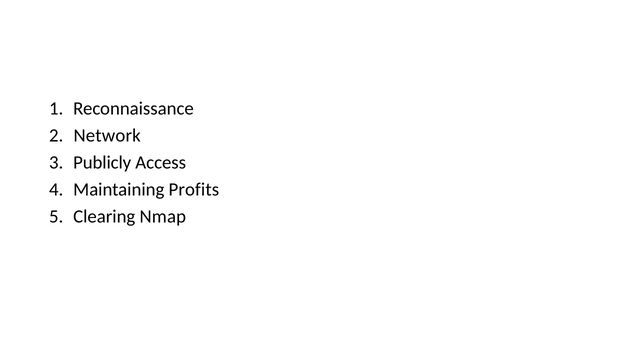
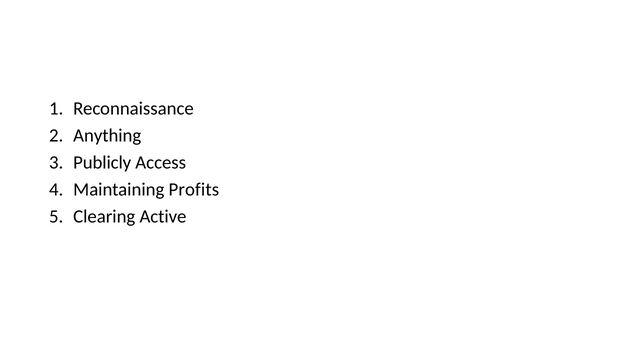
Network: Network -> Anything (107, 136)
Nmap: Nmap -> Active (163, 217)
